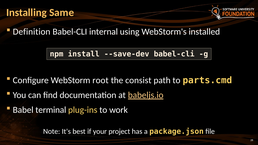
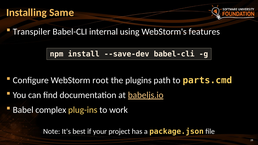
Definition: Definition -> Transpiler (32, 32)
installed: installed -> features (204, 32)
consist: consist -> plugins (138, 80)
terminal: terminal -> complex (51, 110)
